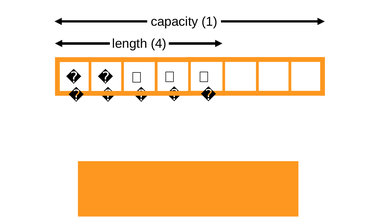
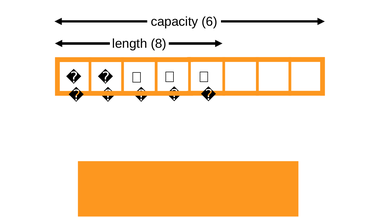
1: 1 -> 6 (210, 22)
4: 4 -> 8 (159, 44)
